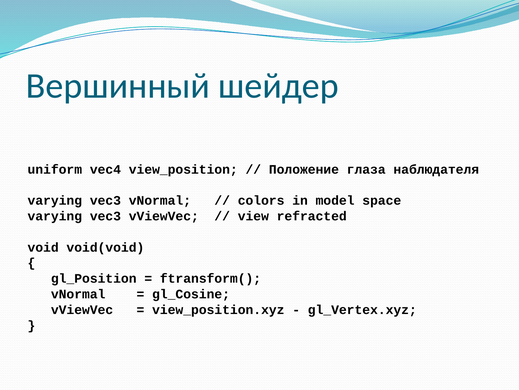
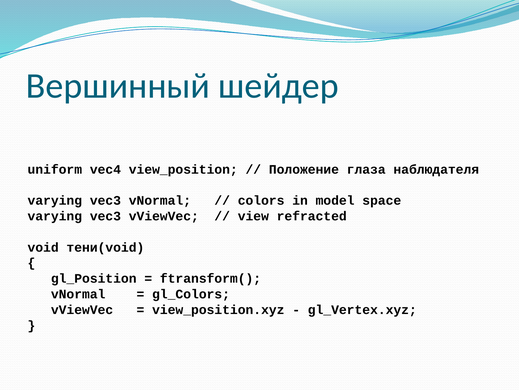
void(void: void(void -> тени(void (105, 247)
gl_Cosine: gl_Cosine -> gl_Colors (191, 294)
